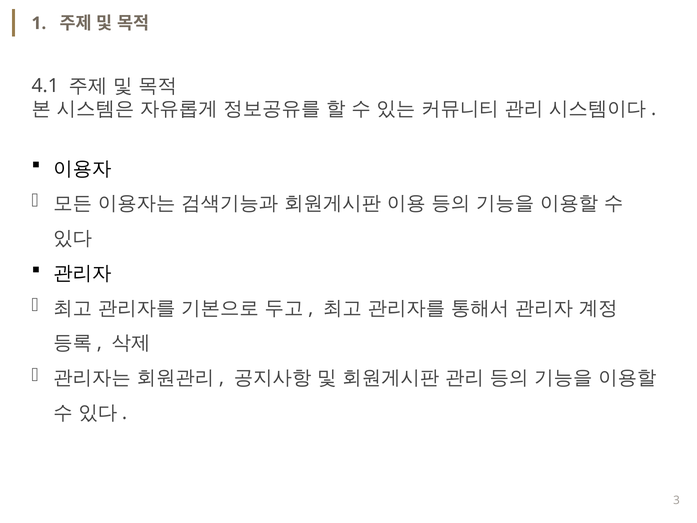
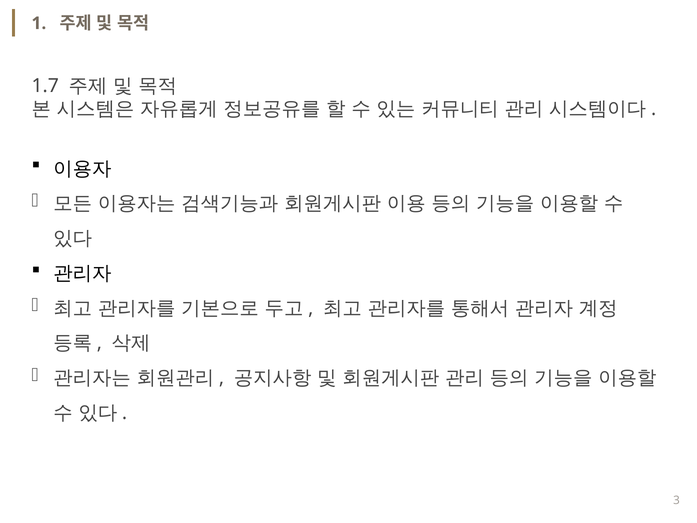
4.1: 4.1 -> 1.7 (45, 86)
